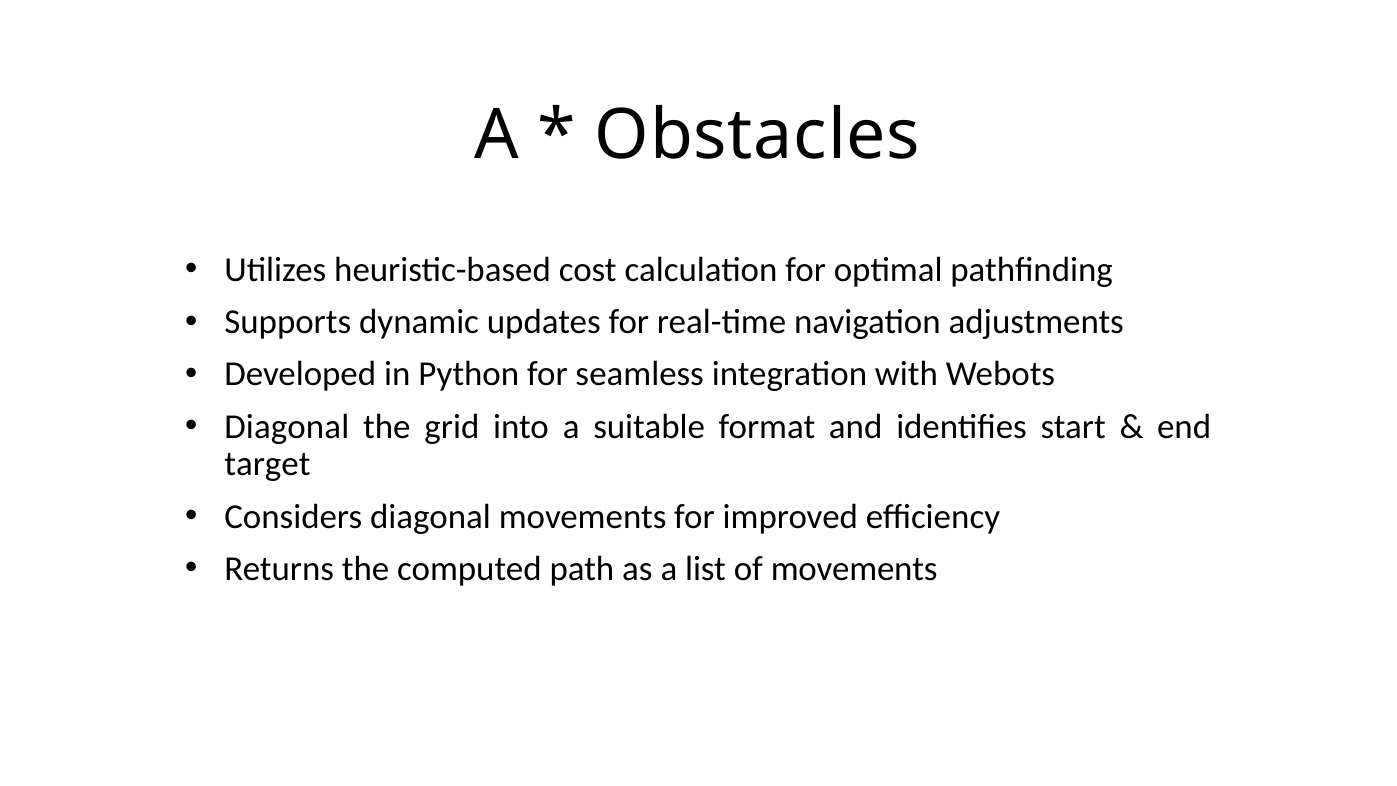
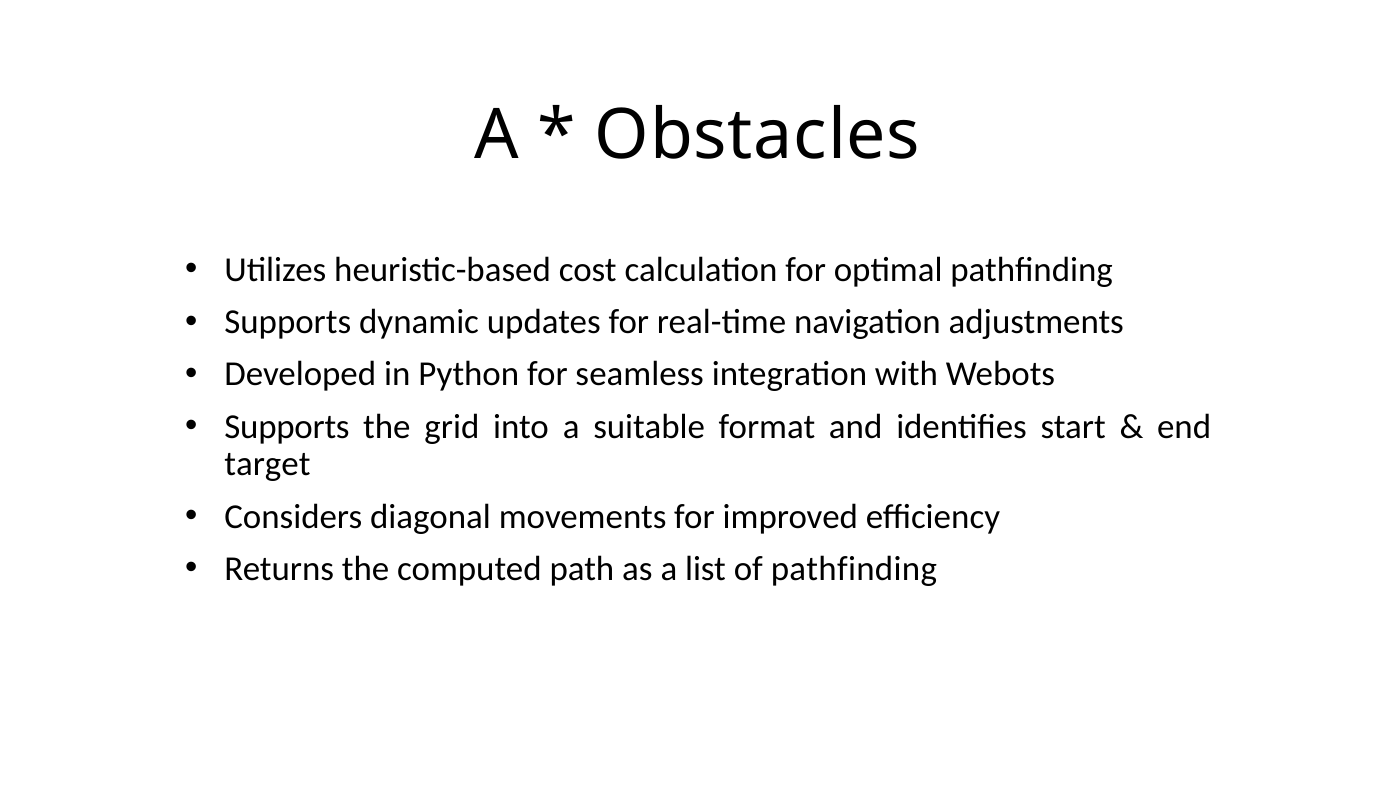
Diagonal: Diagonal -> Supports (287, 426)
of movements: movements -> pathfinding (854, 569)
